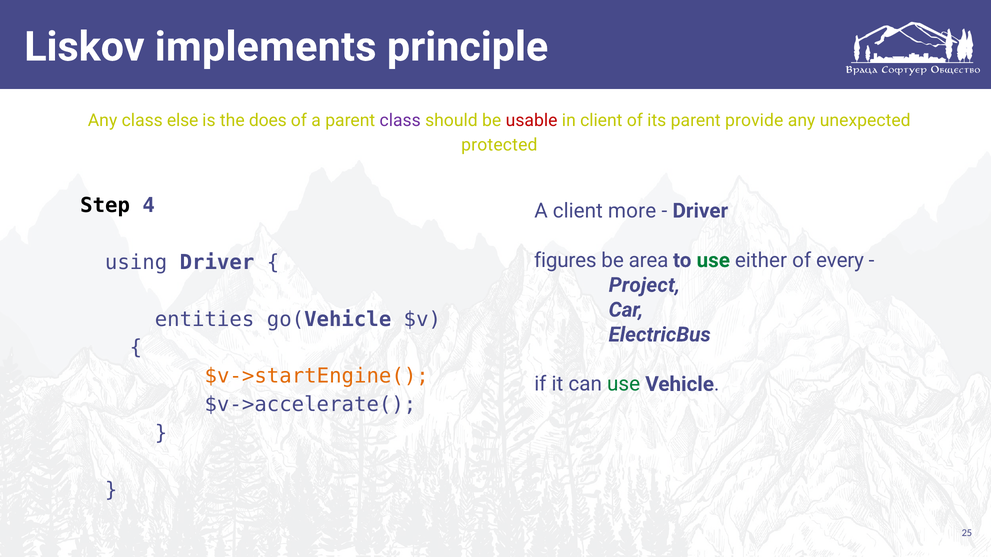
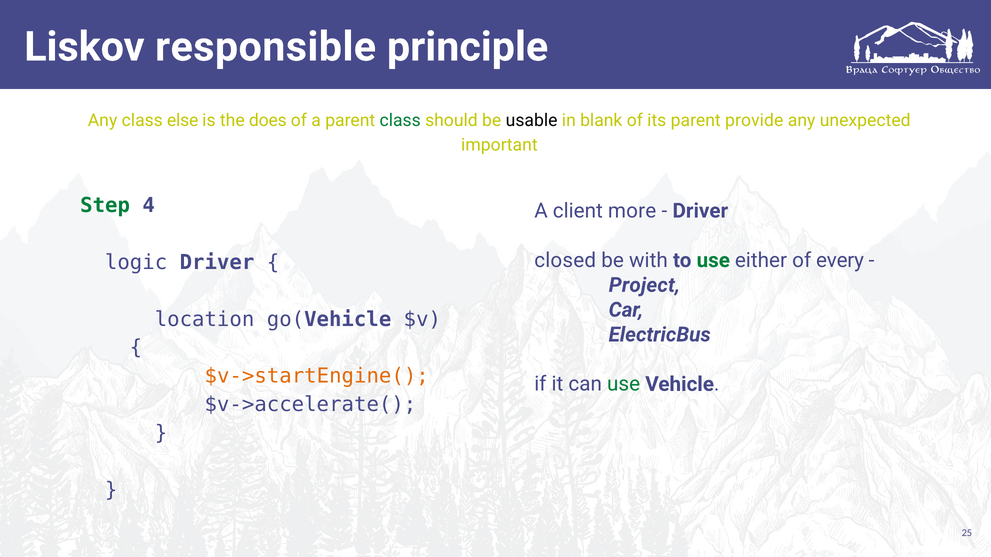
implements: implements -> responsible (266, 47)
class colour: purple -> green (400, 121)
usable colour: red -> black (532, 121)
in client: client -> blank (601, 121)
protected: protected -> important (499, 145)
Step colour: black -> green (105, 205)
figures: figures -> closed (565, 260)
area: area -> with (648, 260)
using: using -> logic (136, 262)
entities: entities -> location (205, 319)
